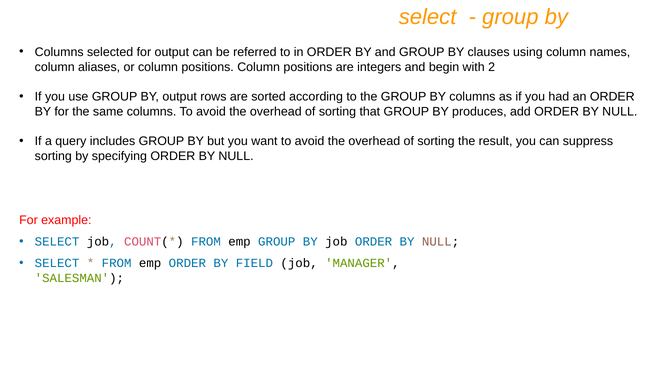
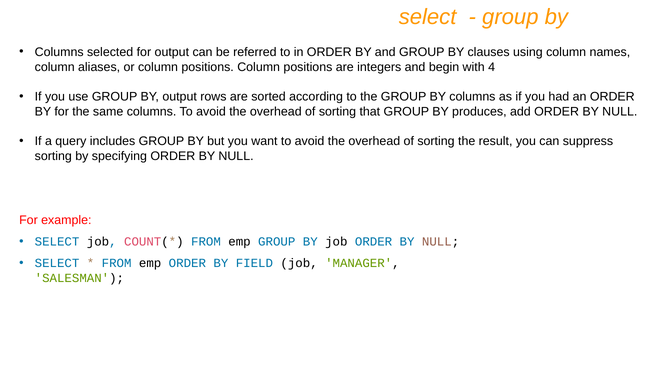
2: 2 -> 4 (492, 67)
